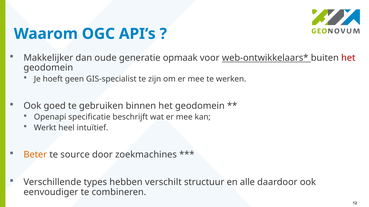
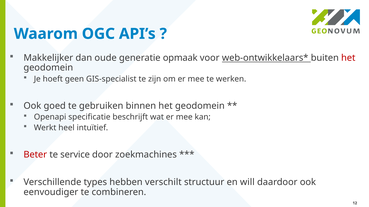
Beter colour: orange -> red (35, 155)
source: source -> service (75, 155)
alle: alle -> will (247, 183)
